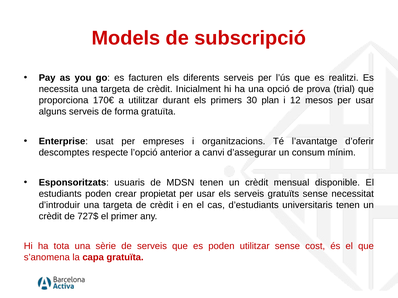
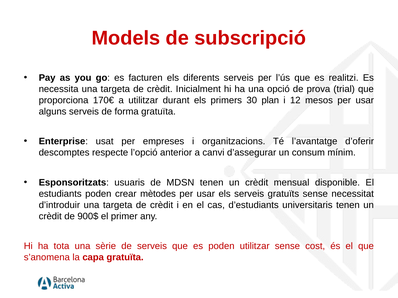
propietat: propietat -> mètodes (158, 194)
727$: 727$ -> 900$ (88, 217)
